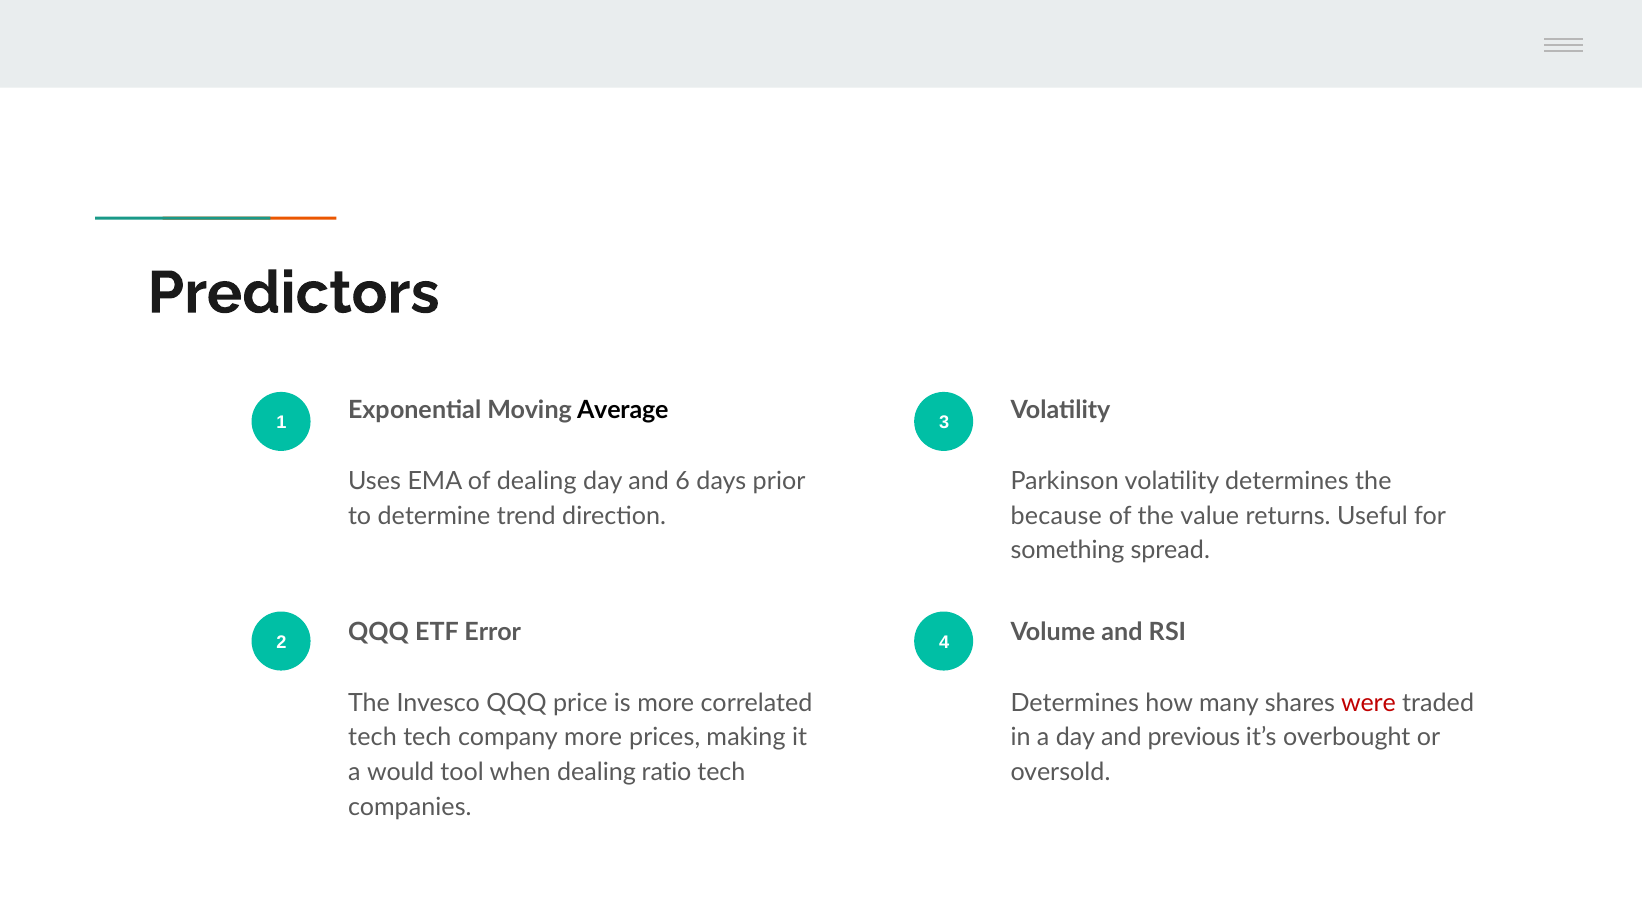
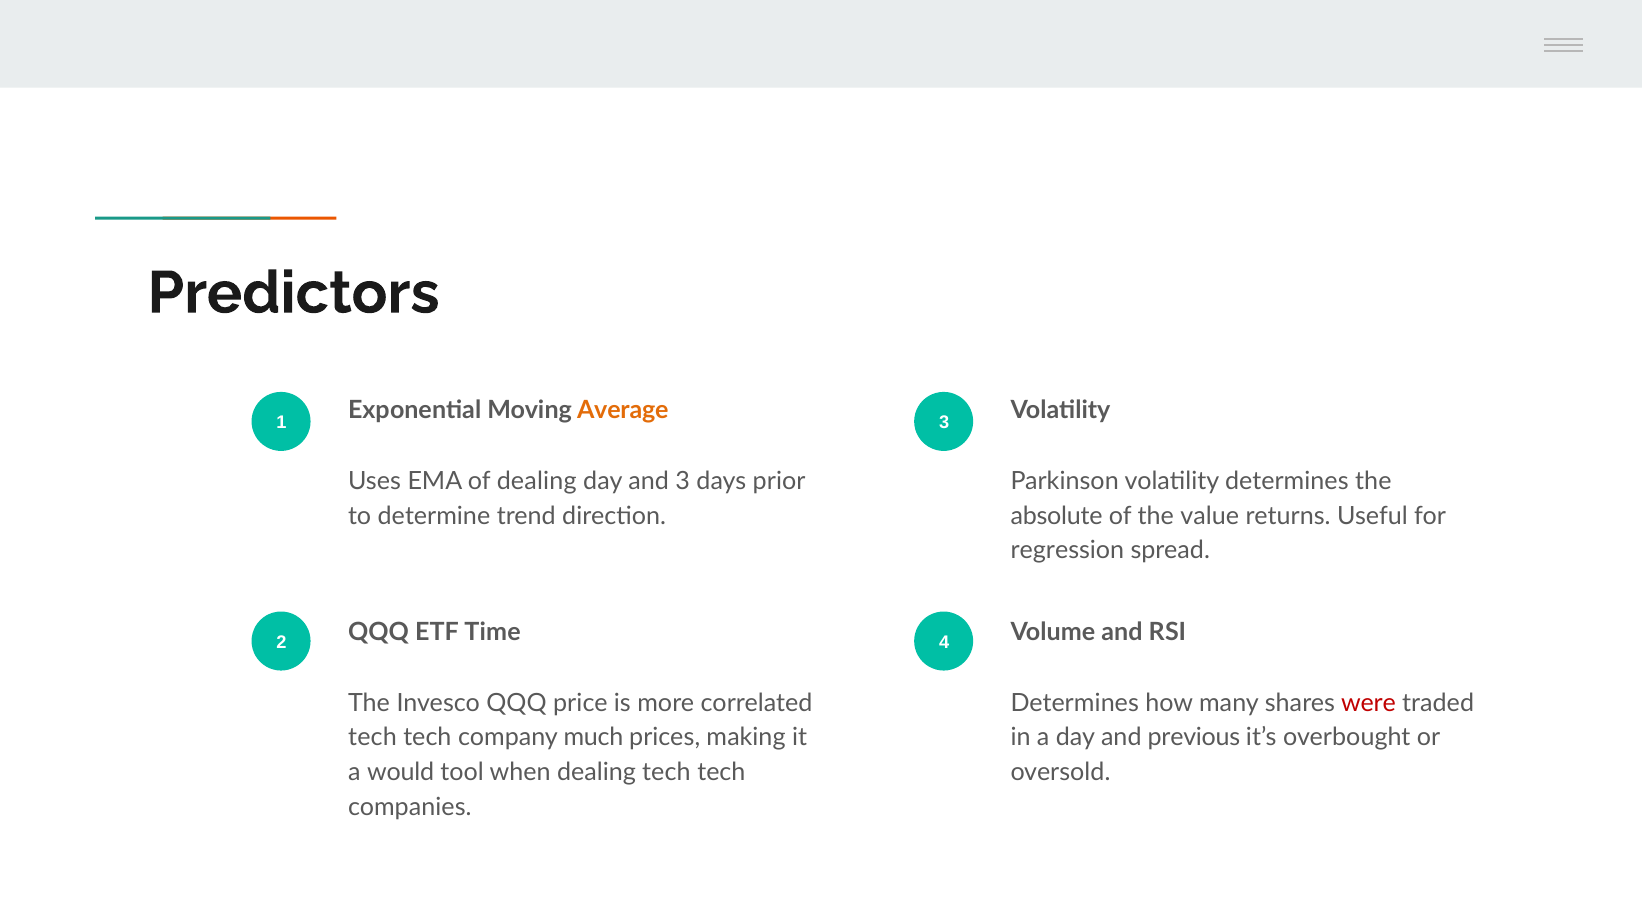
Average colour: black -> orange (623, 410)
and 6: 6 -> 3 (683, 481)
because: because -> absolute (1057, 516)
something: something -> regression (1067, 550)
Error: Error -> Time (493, 632)
company more: more -> much (593, 737)
dealing ratio: ratio -> tech (666, 772)
